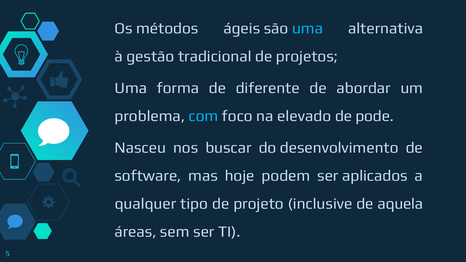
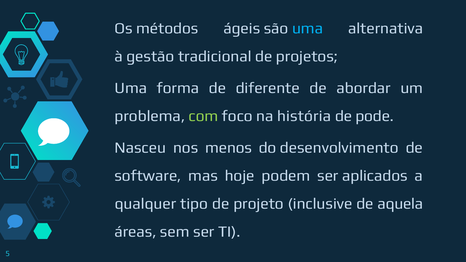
com colour: light blue -> light green (203, 116)
elevado: elevado -> história (304, 116)
buscar: buscar -> menos (229, 148)
